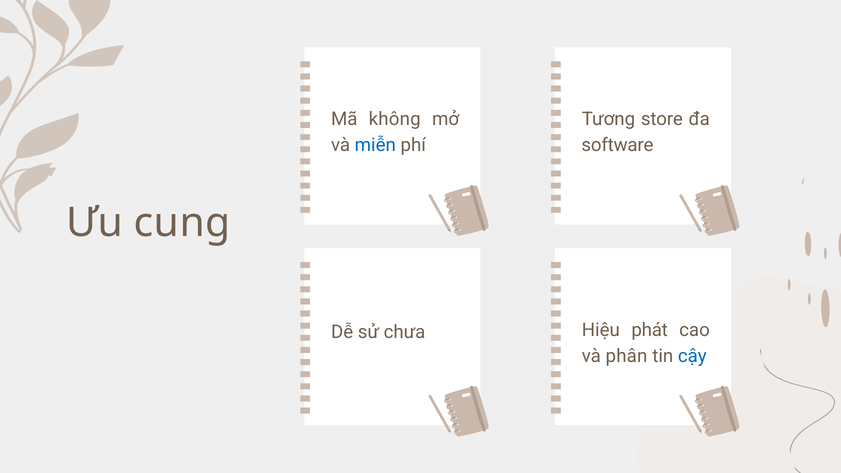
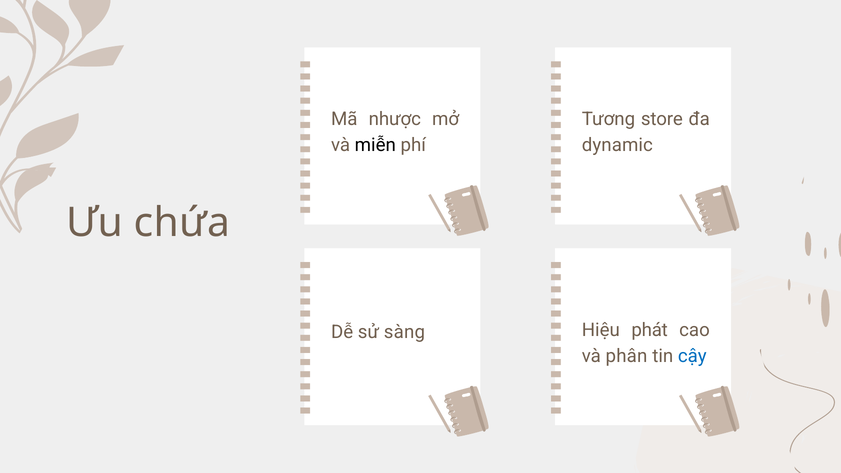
không: không -> nhược (395, 119)
miễn colour: blue -> black (375, 145)
software: software -> dynamic (617, 145)
cung: cung -> chứa (182, 223)
chưa: chưa -> sàng (404, 332)
